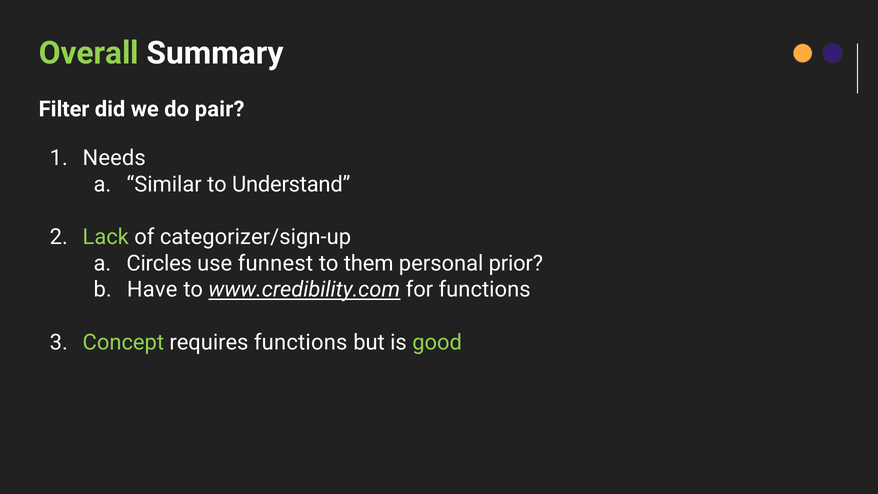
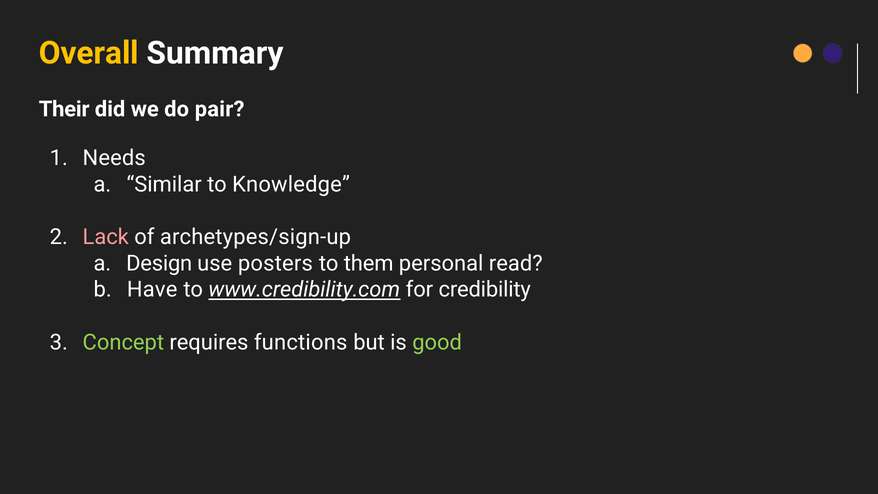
Overall colour: light green -> yellow (89, 53)
Filter: Filter -> Their (64, 109)
Understand: Understand -> Knowledge (291, 184)
Lack colour: light green -> pink (106, 237)
categorizer/sign-up: categorizer/sign-up -> archetypes/sign-up (255, 237)
Circles: Circles -> Design (159, 263)
funnest: funnest -> posters (275, 263)
prior: prior -> read (516, 263)
for functions: functions -> credibility (485, 290)
